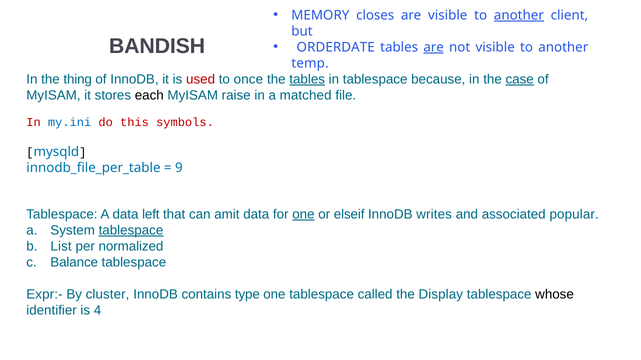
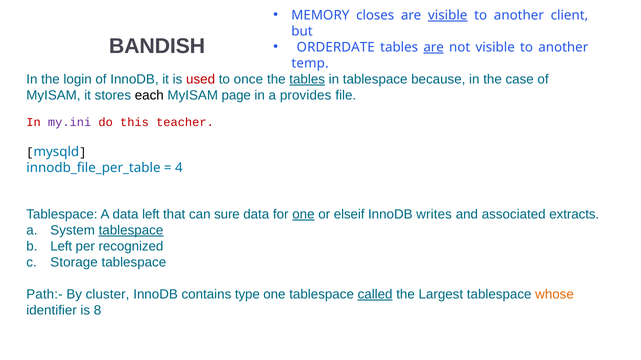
visible underline: none -> present (448, 15)
another underline: present -> none (519, 15)
thing: thing -> login (78, 79)
case underline: present -> none (520, 79)
raise: raise -> page (236, 95)
matched: matched -> provides (306, 95)
my.ini colour: blue -> purple (70, 123)
symbols: symbols -> teacher (185, 123)
9: 9 -> 4 (179, 168)
amit: amit -> sure (227, 215)
popular: popular -> extracts (574, 215)
List: List -> Left (61, 247)
normalized: normalized -> recognized (131, 247)
Balance: Balance -> Storage (74, 263)
Expr:-: Expr:- -> Path:- (44, 295)
called underline: none -> present (375, 295)
Display: Display -> Largest (441, 295)
whose colour: black -> orange (555, 295)
4: 4 -> 8 (98, 311)
